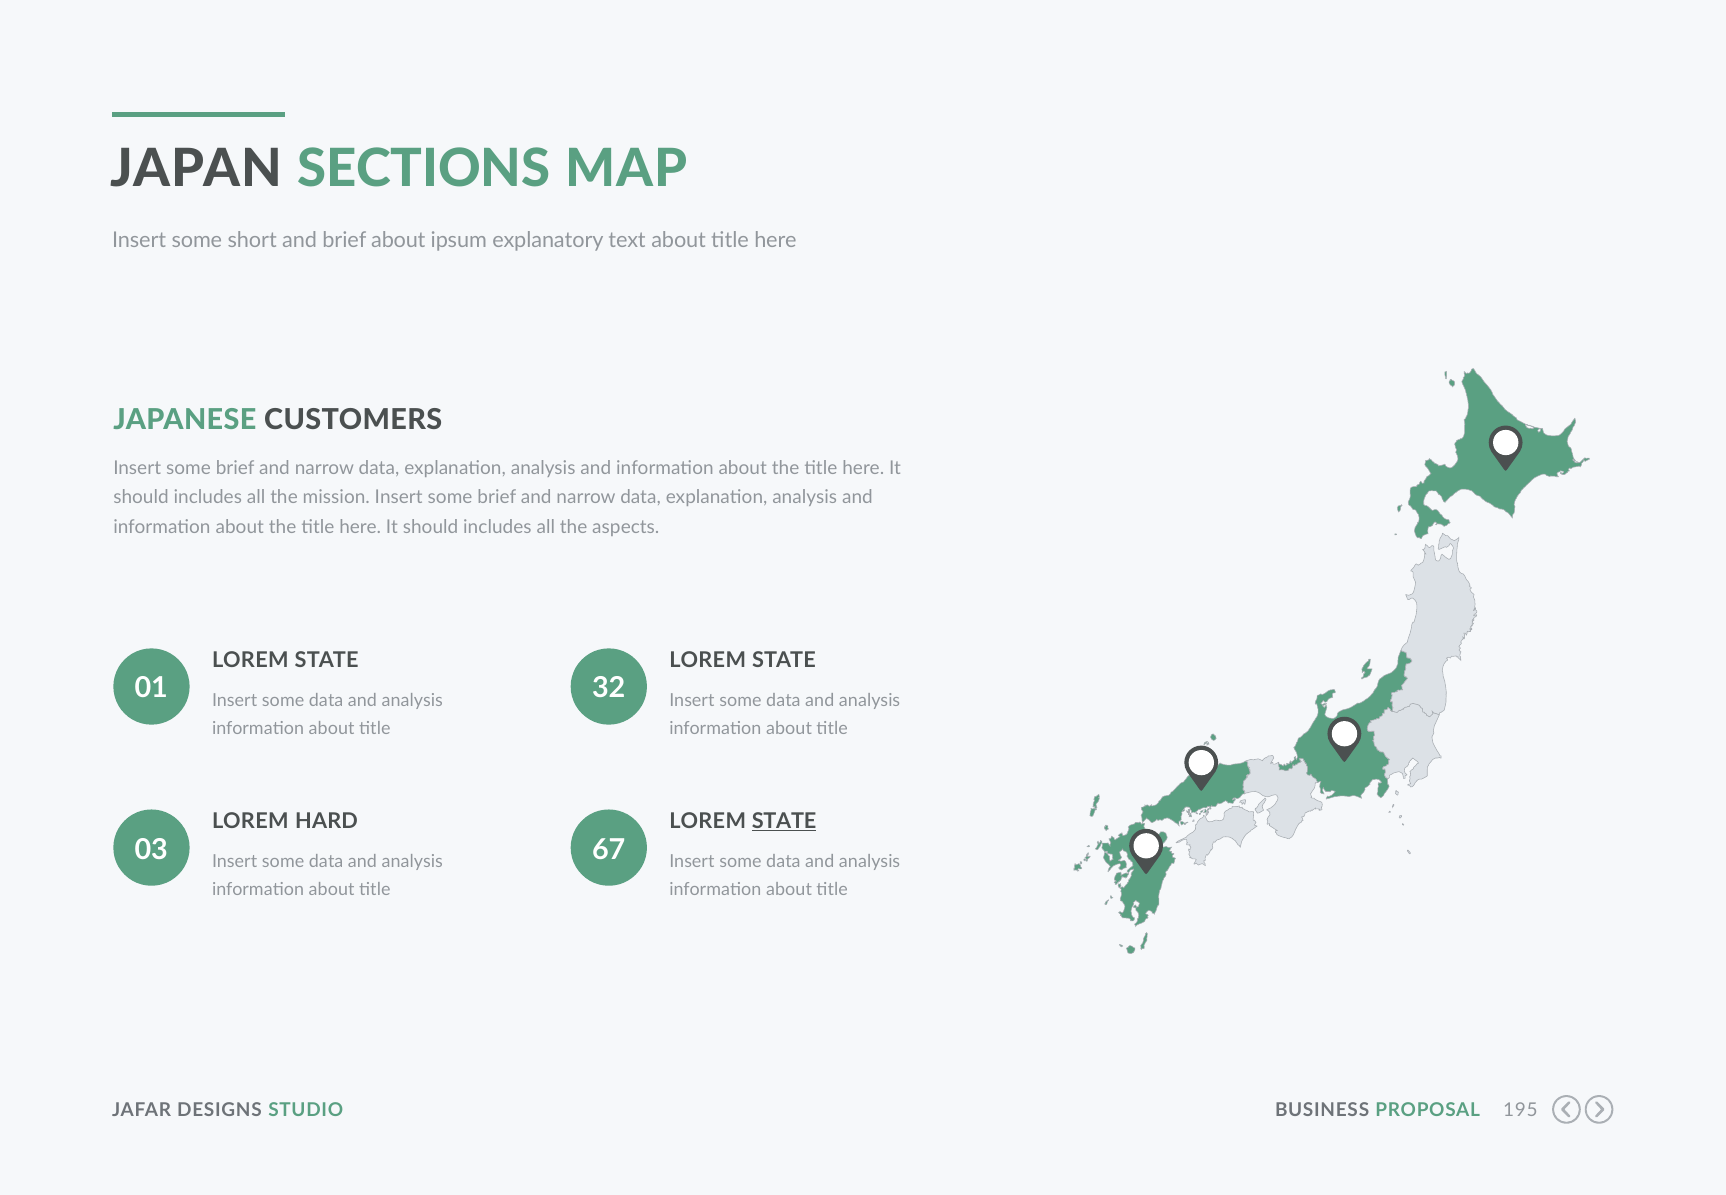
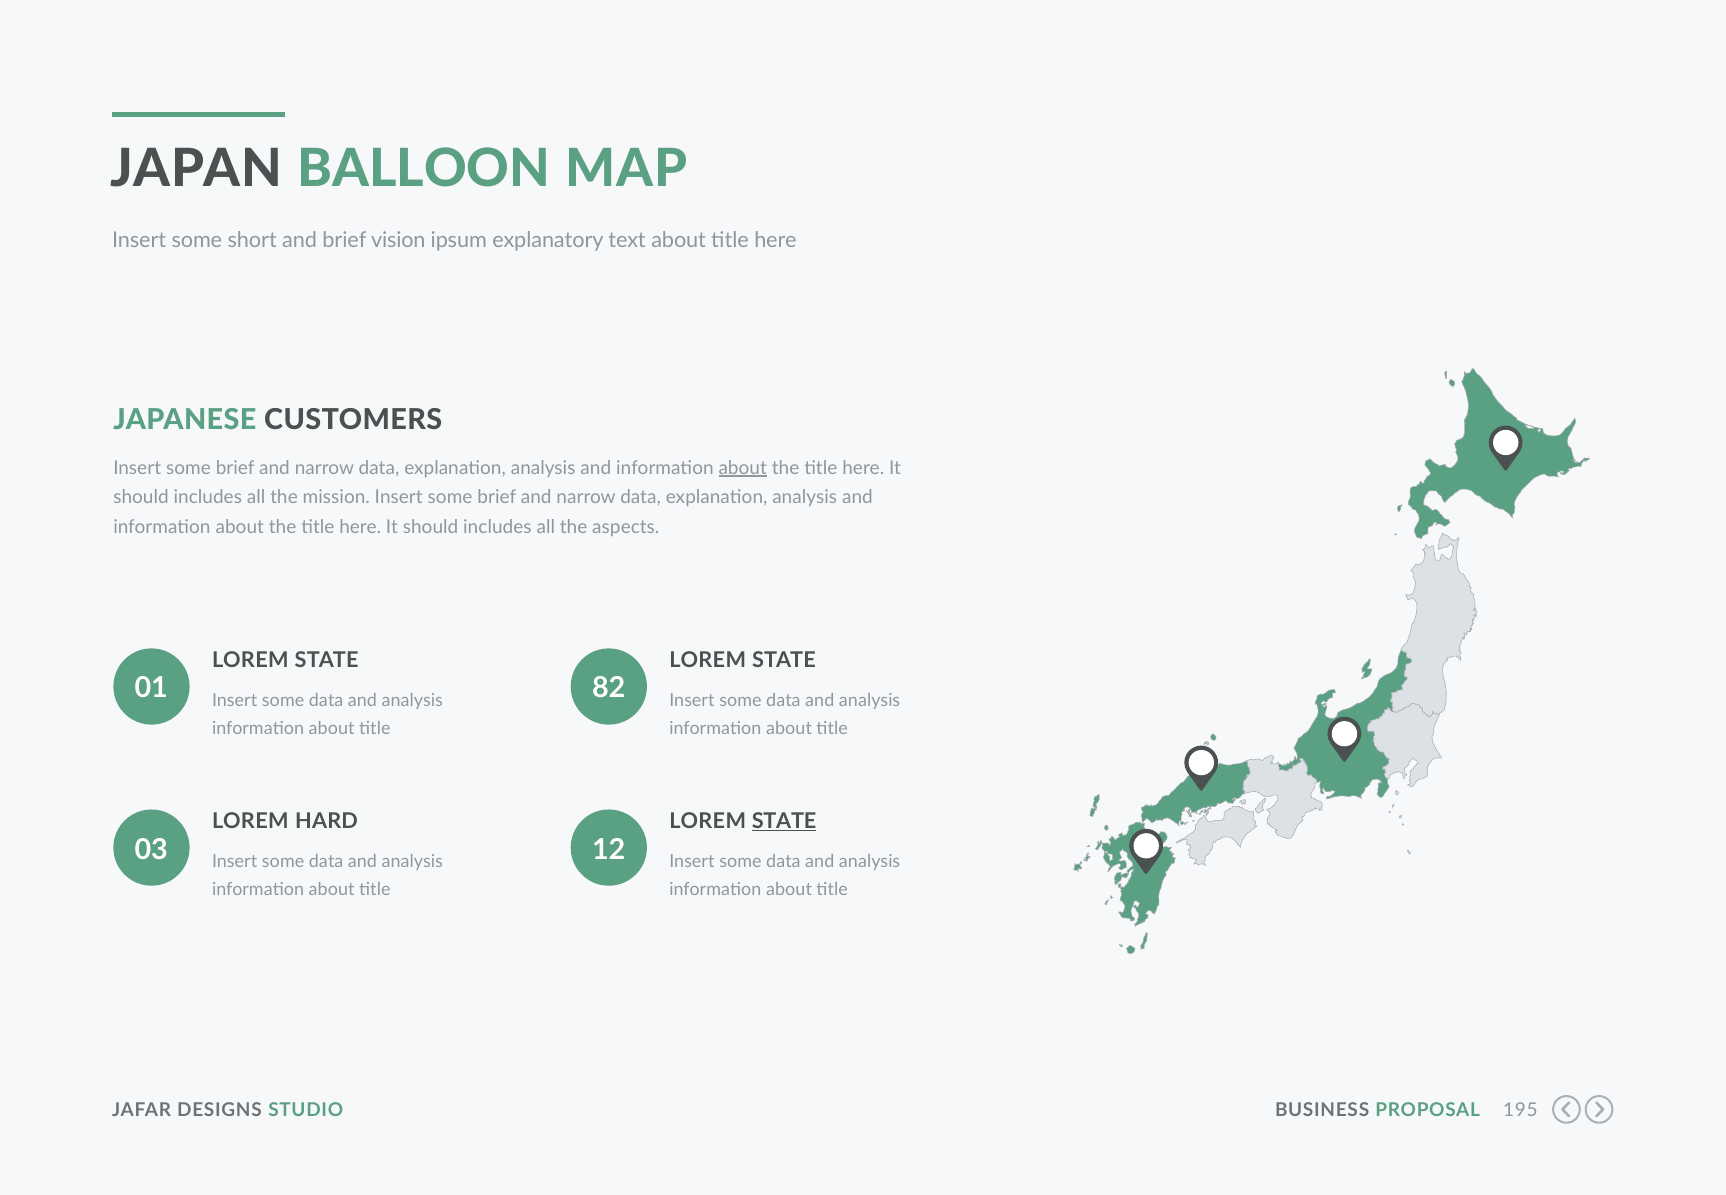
SECTIONS: SECTIONS -> BALLOON (424, 169)
brief about: about -> vision (398, 240)
about underline: none -> present (743, 468)
32: 32 -> 82 (609, 688)
67: 67 -> 12 (609, 850)
